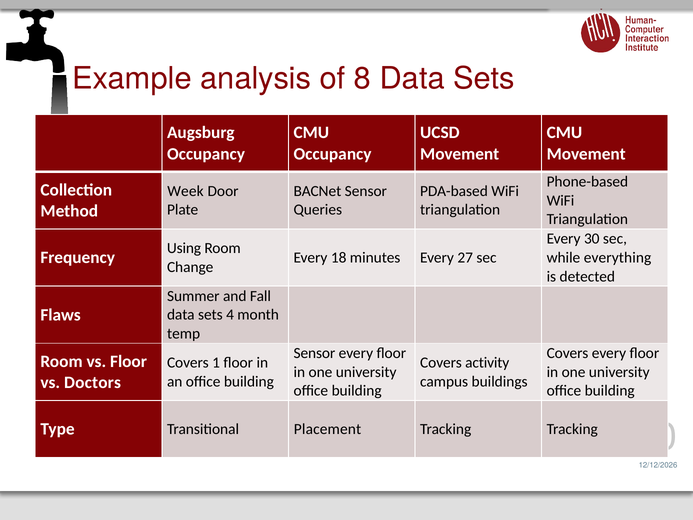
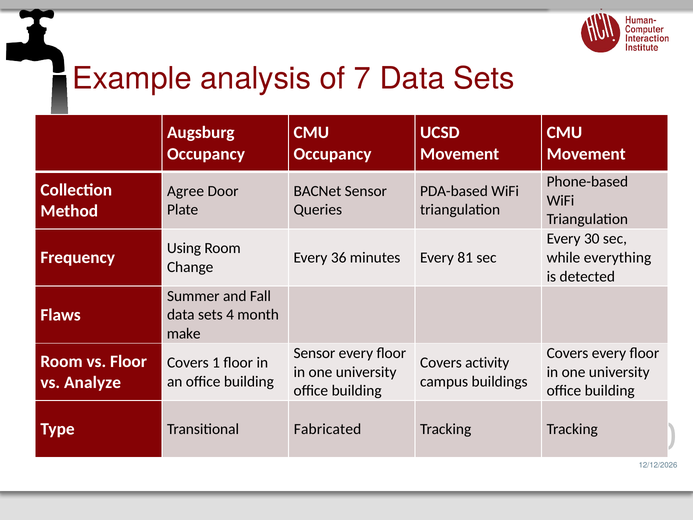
8: 8 -> 7 (363, 79)
Week: Week -> Agree (186, 191)
18: 18 -> 36 (339, 258)
27: 27 -> 81 (465, 258)
temp: temp -> make (184, 334)
Doctors: Doctors -> Analyze (93, 382)
Placement: Placement -> Fabricated (328, 429)
